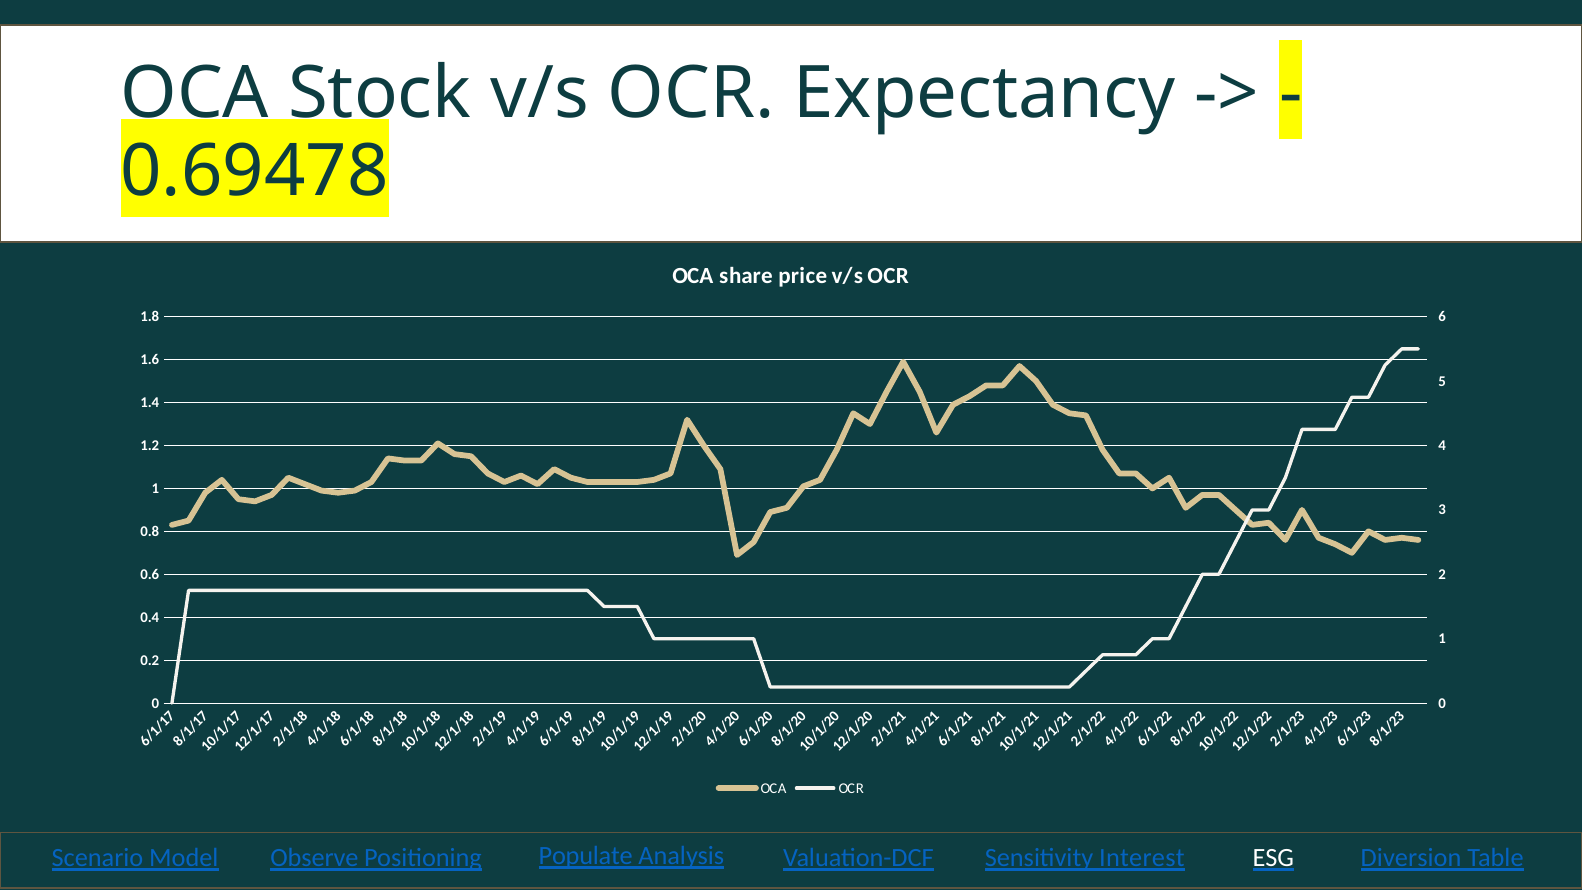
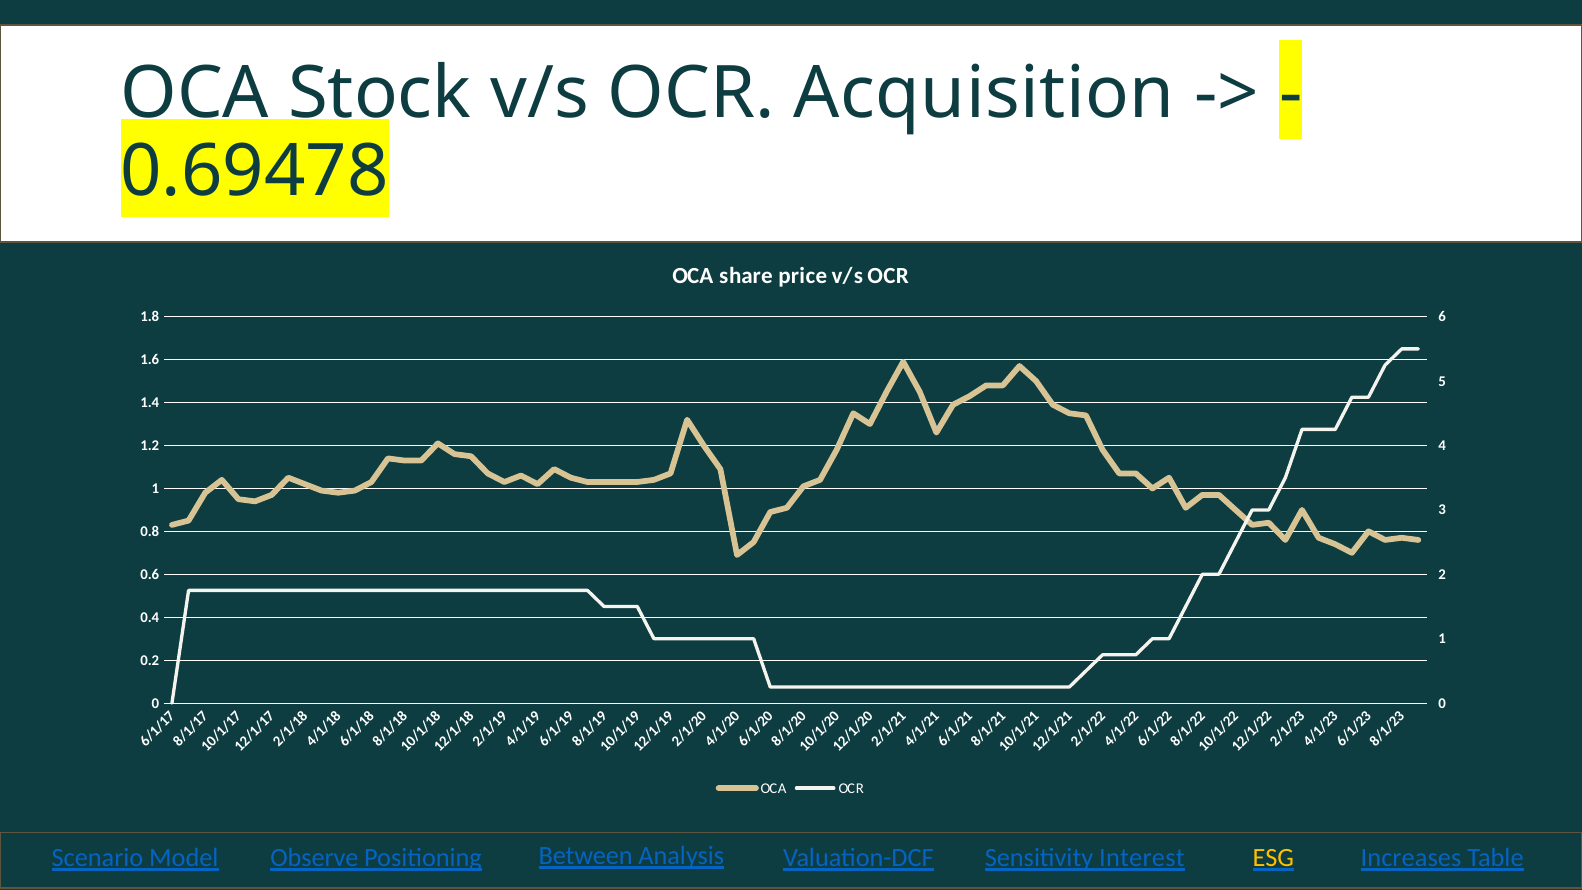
Expectancy: Expectancy -> Acquisition (984, 94)
Populate: Populate -> Between (586, 856)
ESG colour: white -> yellow (1273, 858)
Diversion: Diversion -> Increases (1411, 858)
